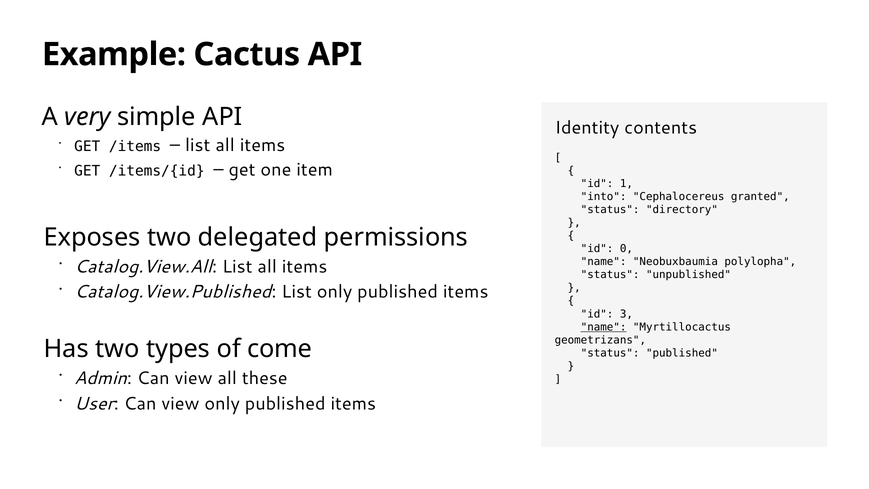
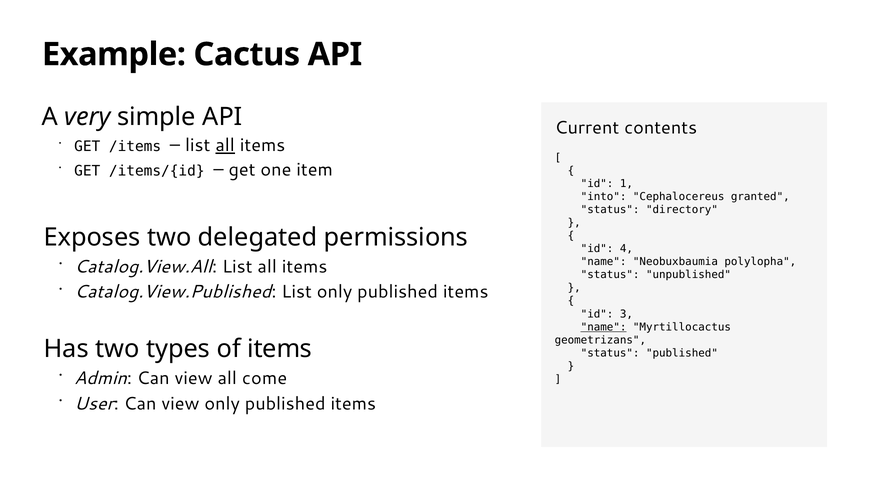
Identity: Identity -> Current (587, 127)
all underline: none -> present (225, 145)
0: 0 -> 4 (626, 249)
of come: come -> items (280, 349)
these: these -> come (265, 378)
